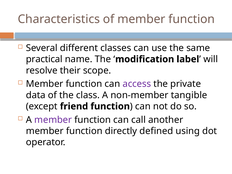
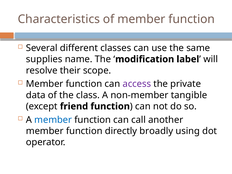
practical: practical -> supplies (44, 59)
member colour: purple -> blue (53, 120)
defined: defined -> broadly (156, 131)
